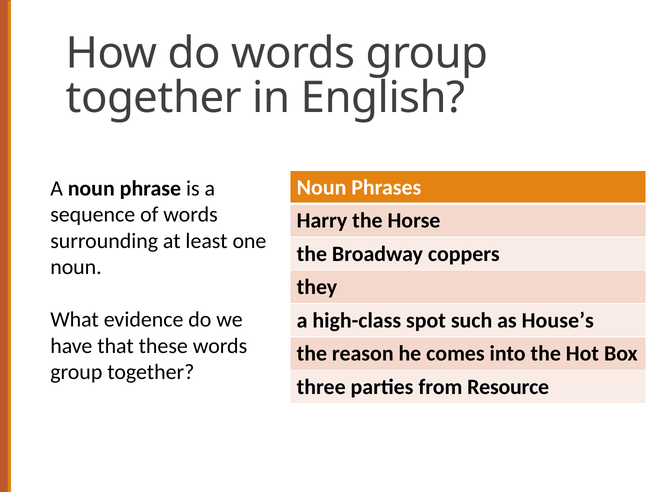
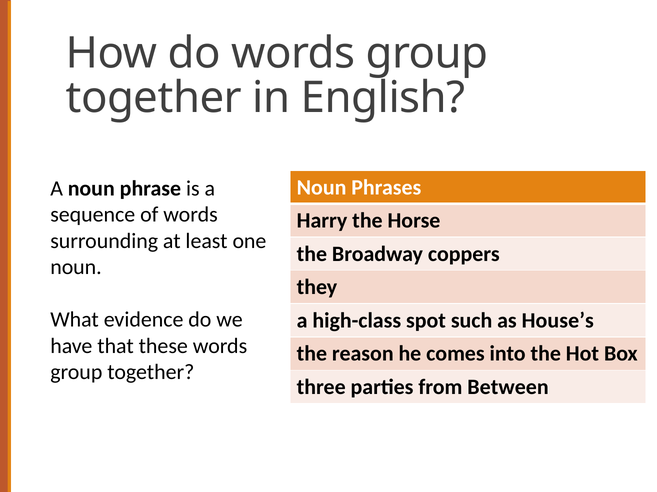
Resource: Resource -> Between (508, 388)
